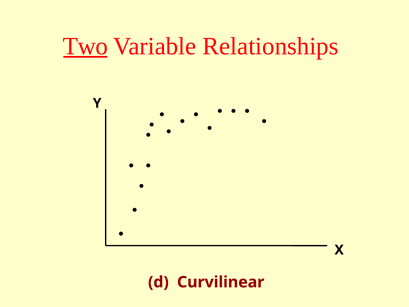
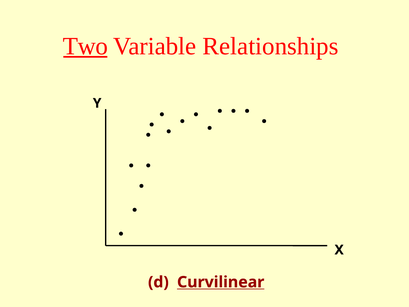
Curvilinear underline: none -> present (221, 282)
